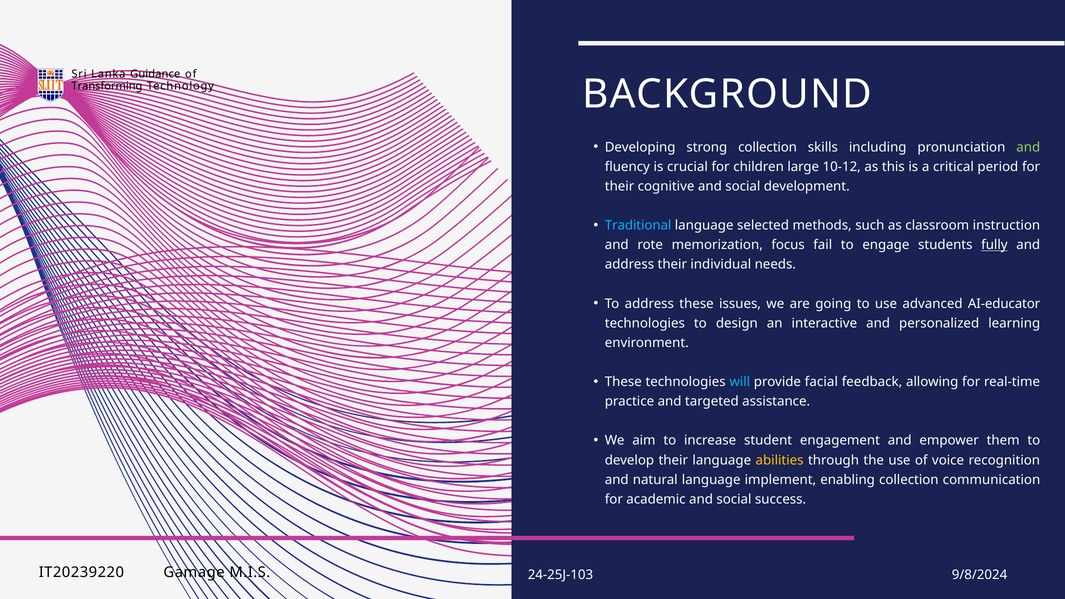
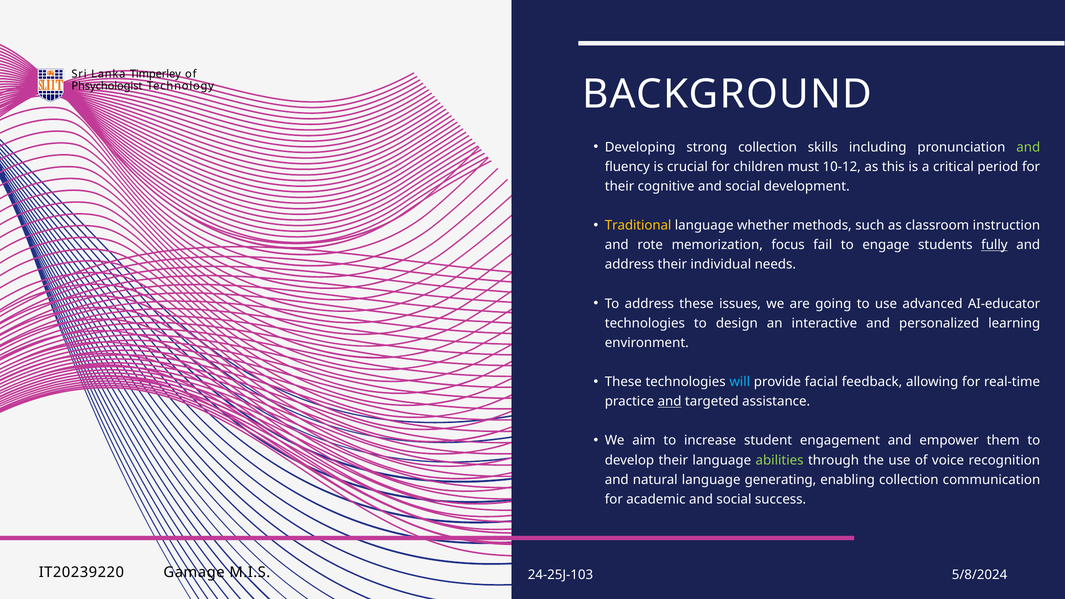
Guidance: Guidance -> Timperley (155, 74)
Transforming: Transforming -> Phsychologist (107, 86)
large: large -> must (803, 167)
Traditional colour: light blue -> yellow (638, 225)
selected: selected -> whether (763, 225)
and underline: none -> present (670, 401)
abilities colour: yellow -> light green (780, 460)
implement: implement -> generating (780, 480)
9/8/2024: 9/8/2024 -> 5/8/2024 (980, 575)
